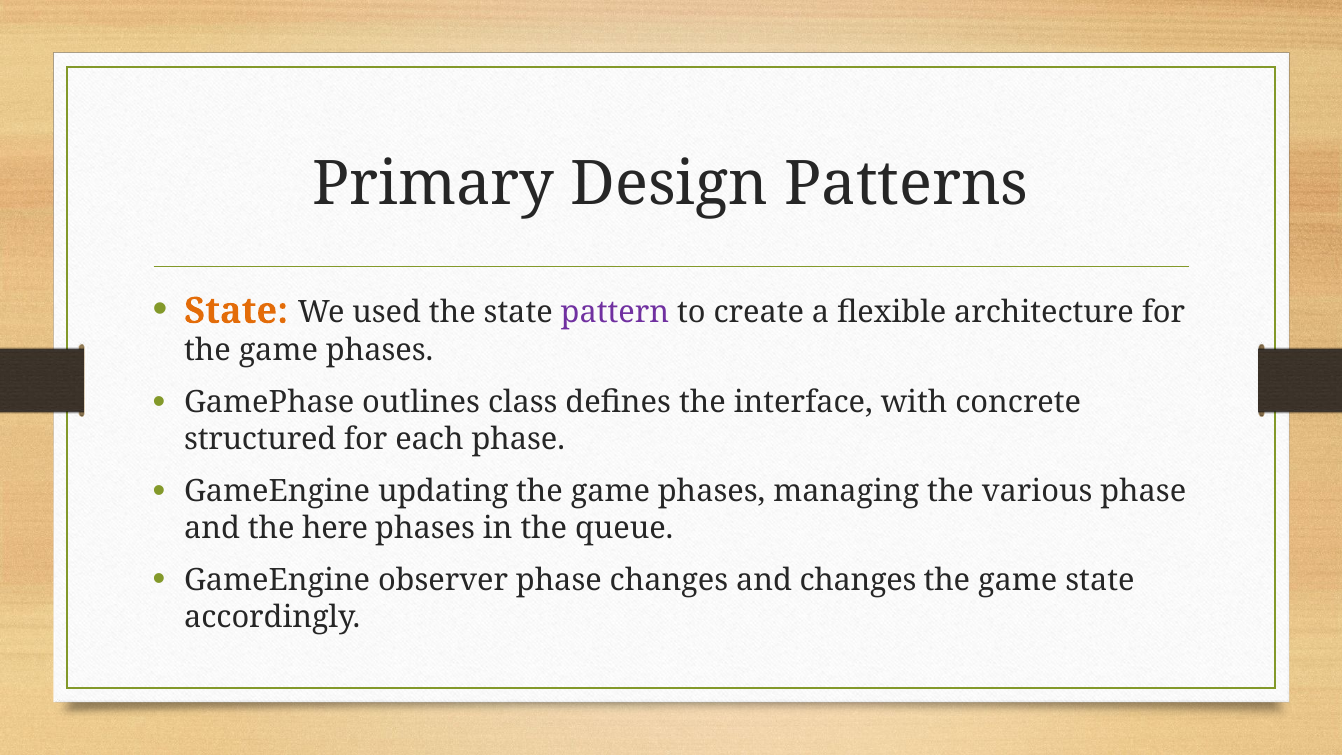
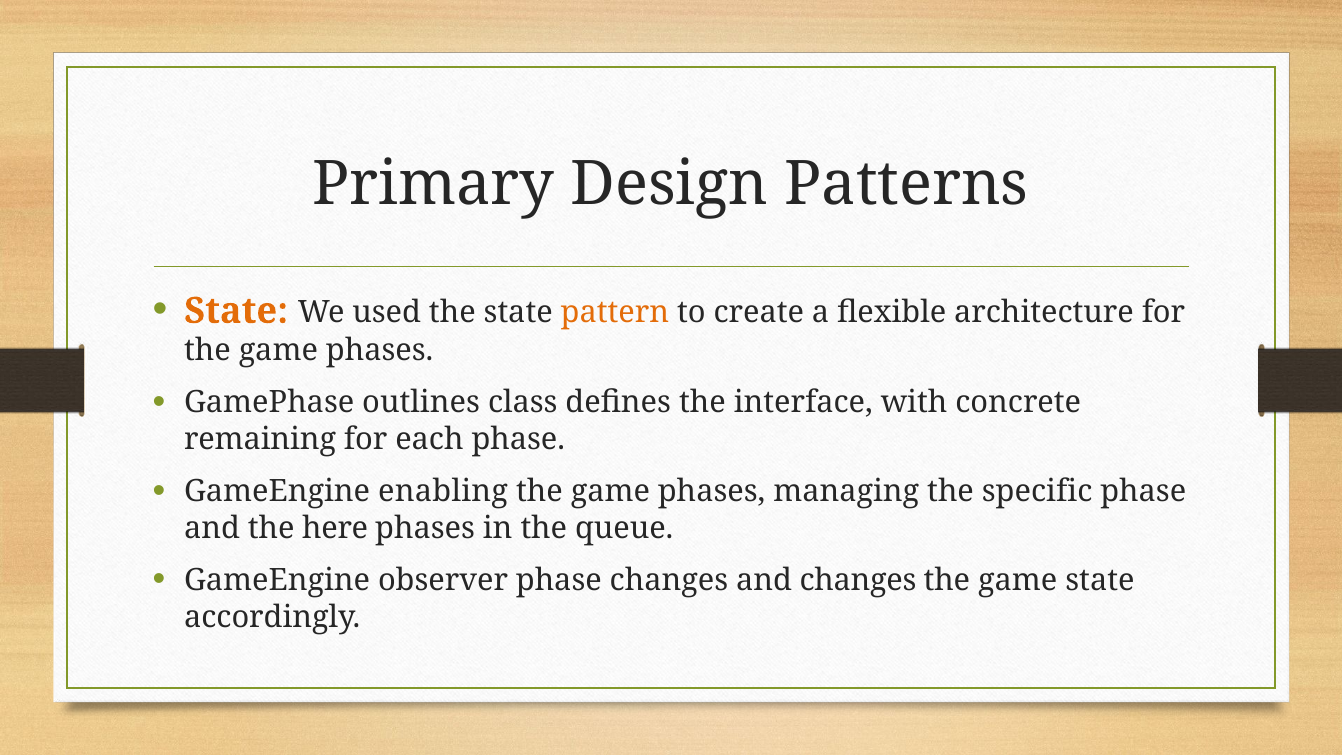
pattern colour: purple -> orange (615, 313)
structured: structured -> remaining (260, 440)
updating: updating -> enabling (443, 492)
various: various -> specific (1037, 492)
